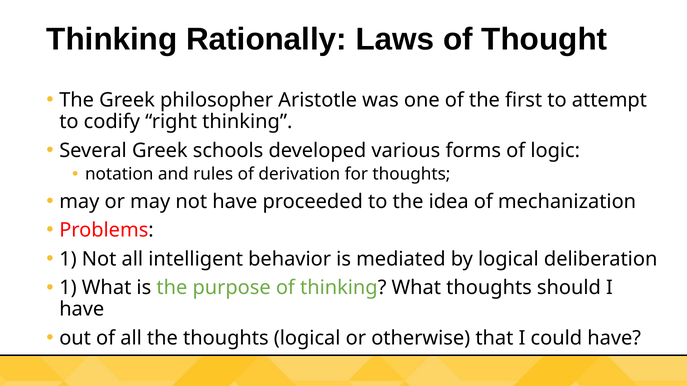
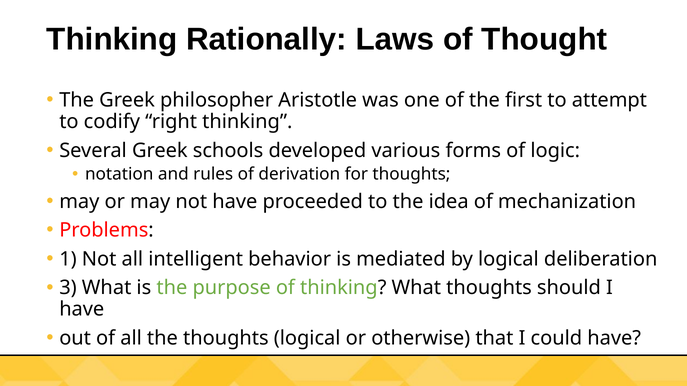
1: 1 -> 3 (68, 288)
